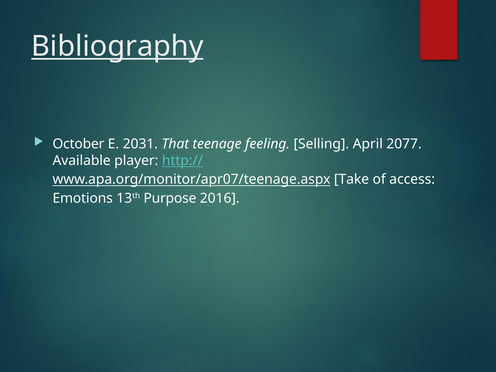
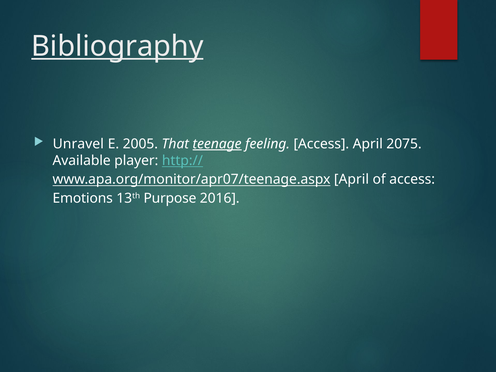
October: October -> Unravel (78, 144)
2031: 2031 -> 2005 (140, 144)
teenage underline: none -> present (217, 144)
feeling Selling: Selling -> Access (321, 144)
2077: 2077 -> 2075 (404, 144)
Take: Take -> April (351, 179)
